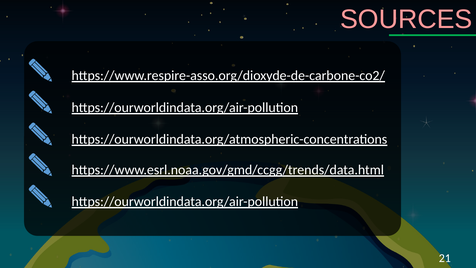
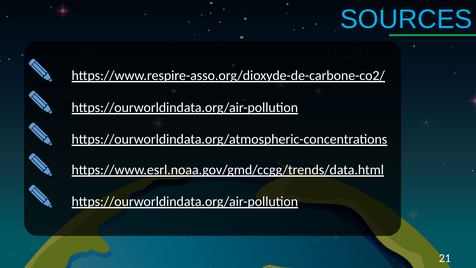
SOURCES colour: pink -> light blue (406, 19)
